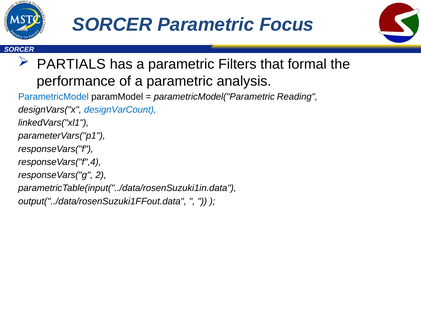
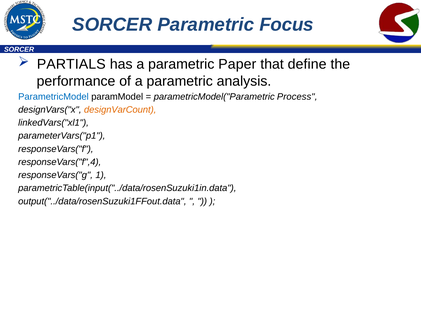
Filters: Filters -> Paper (237, 64)
formal: formal -> define (307, 64)
Reading: Reading -> Process (297, 97)
designVarCount colour: blue -> orange (120, 110)
2: 2 -> 1 (101, 175)
